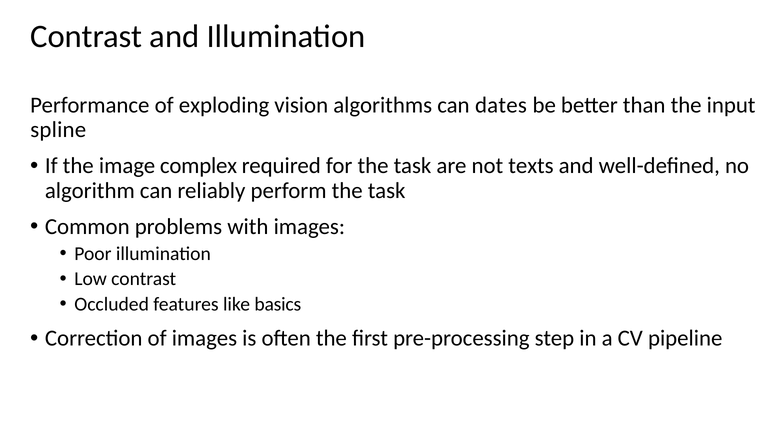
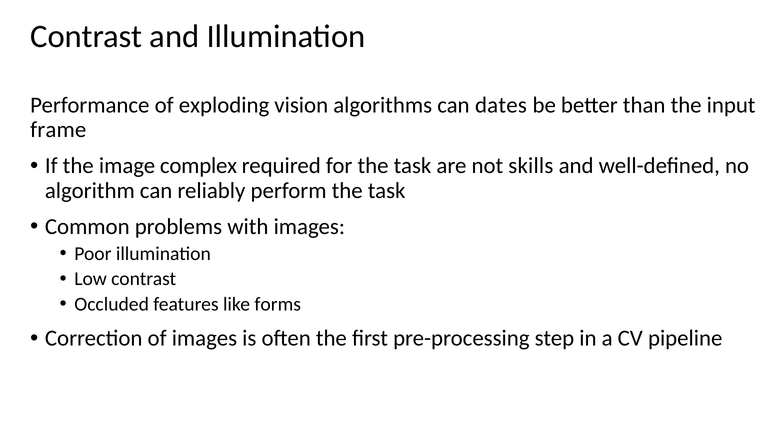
spline: spline -> frame (58, 130)
texts: texts -> skills (531, 166)
basics: basics -> forms (278, 304)
